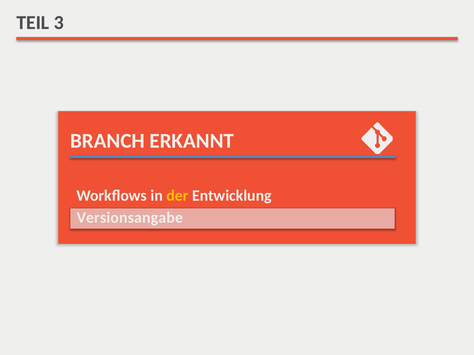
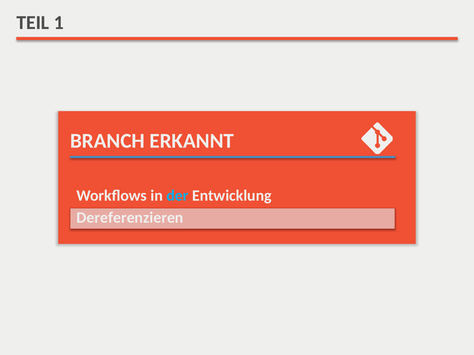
3: 3 -> 1 (59, 23)
der colour: yellow -> light blue (177, 196)
Versionsangabe: Versionsangabe -> Dereferenzieren (130, 218)
